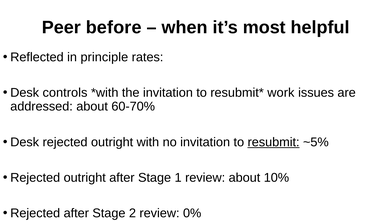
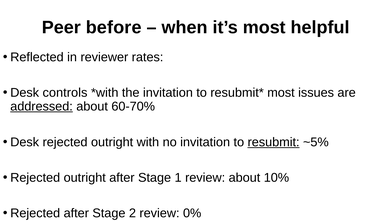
principle: principle -> reviewer (104, 57)
work: work -> most (281, 93)
addressed underline: none -> present (42, 106)
